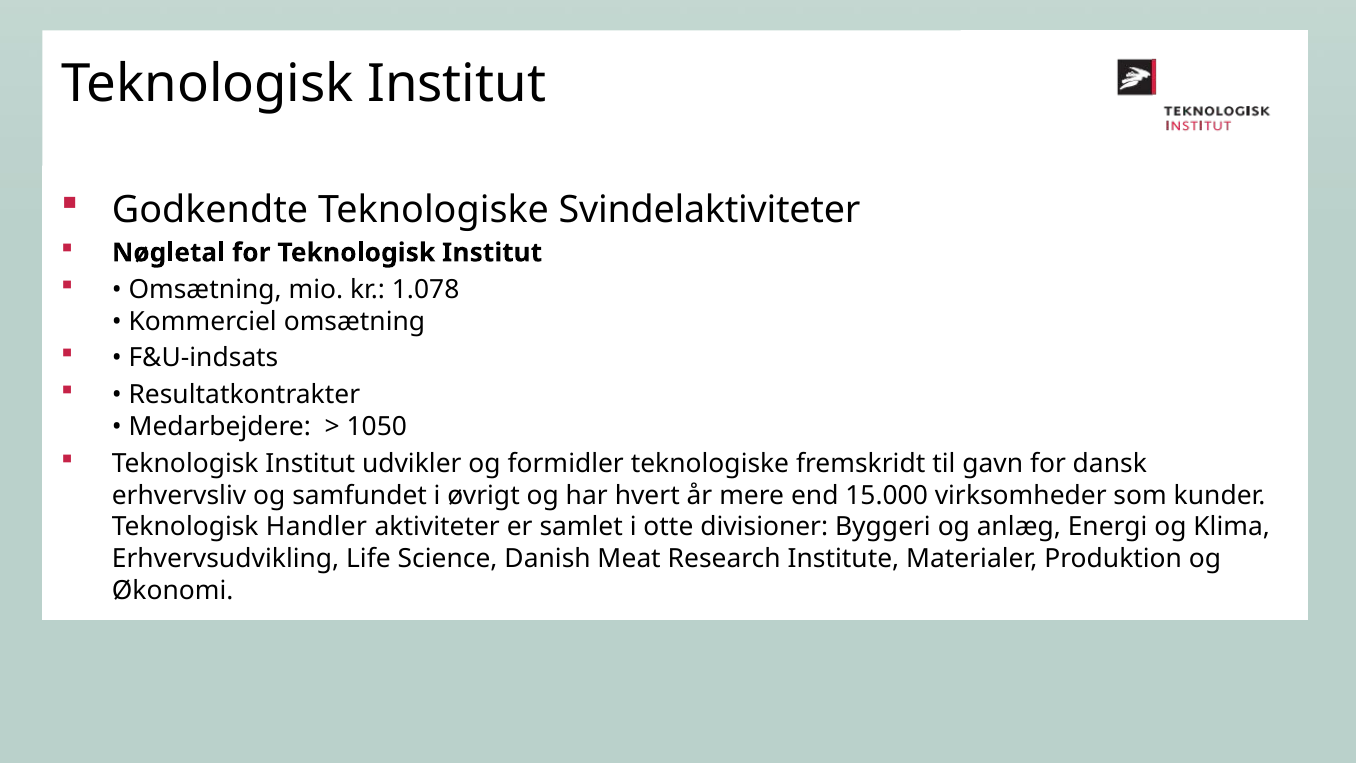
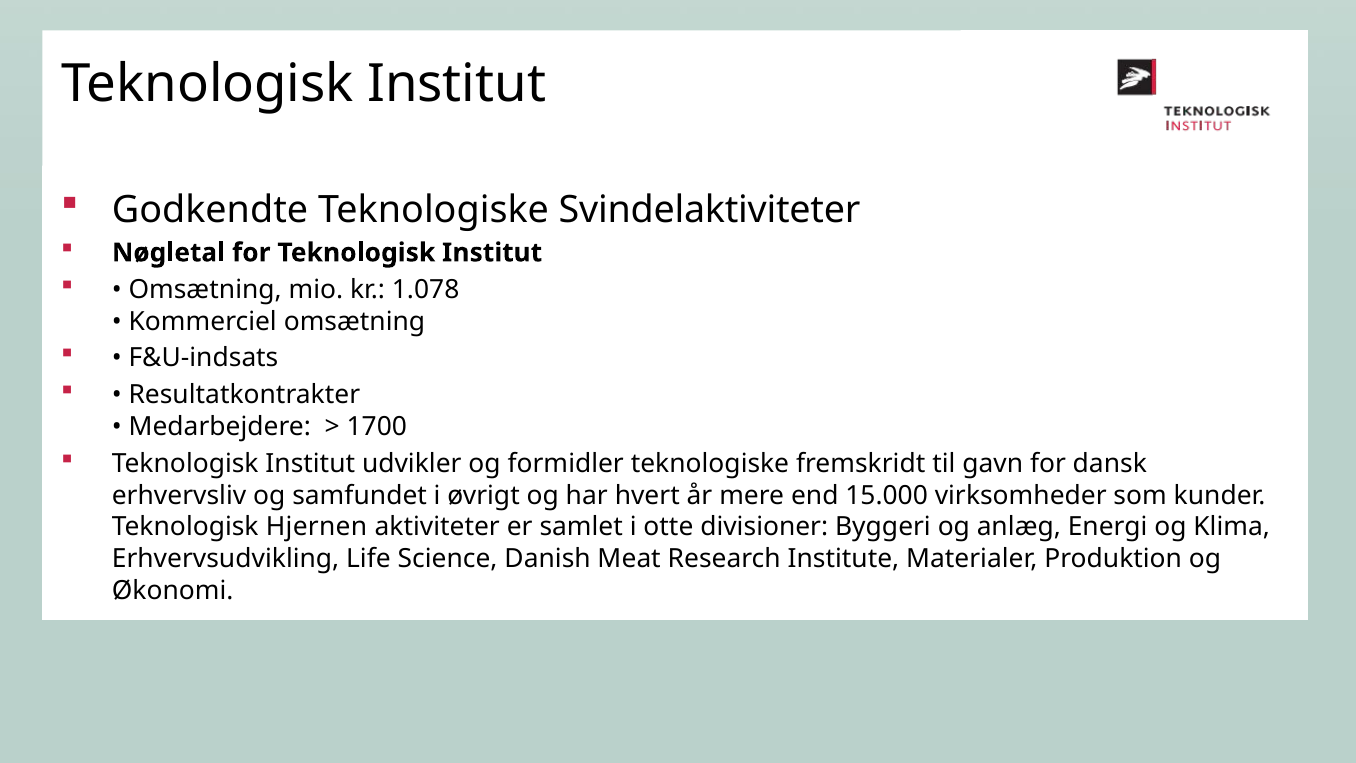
1050: 1050 -> 1700 (377, 427)
Handler: Handler -> Hjernen (316, 527)
